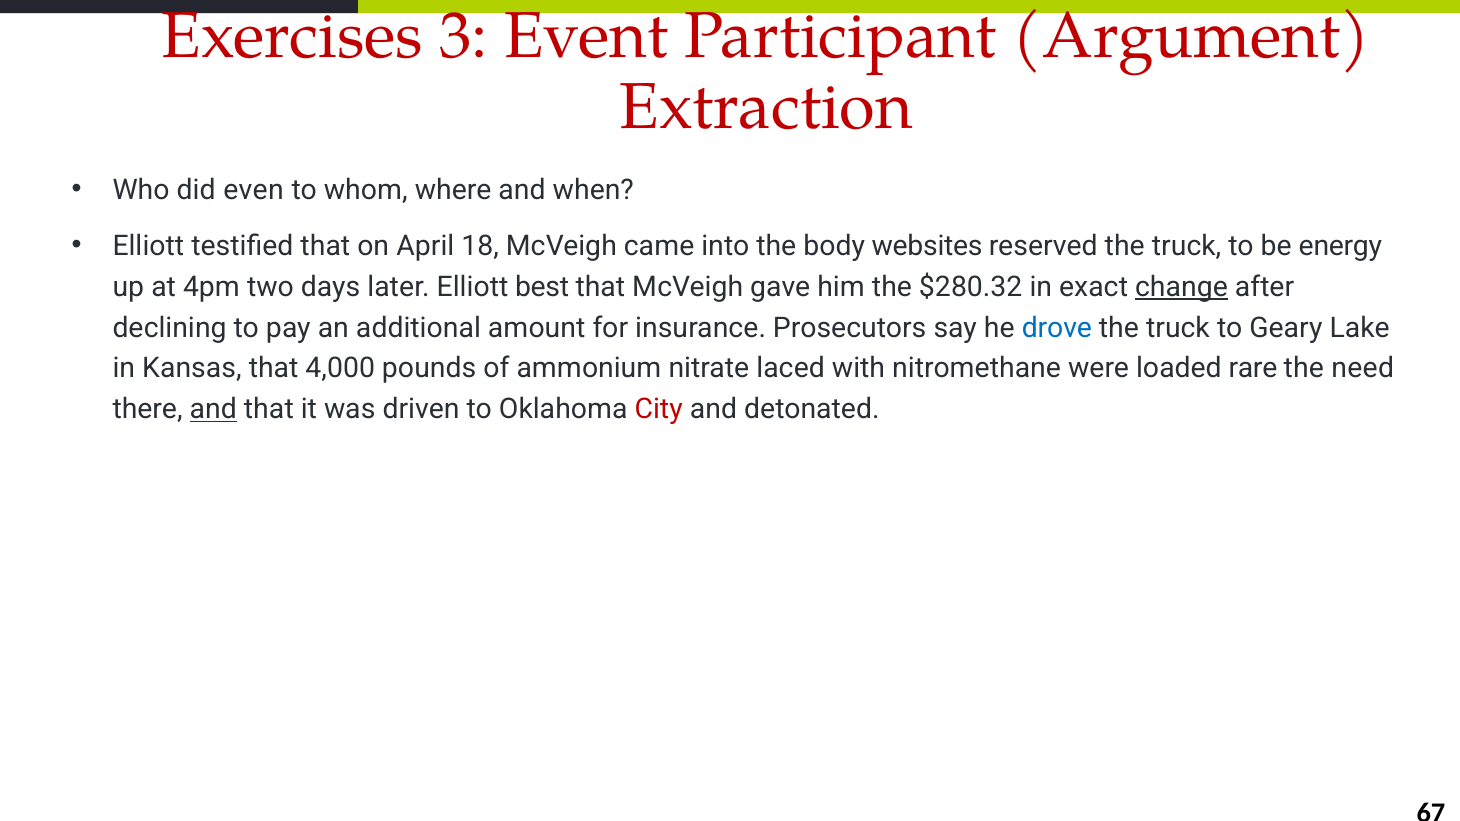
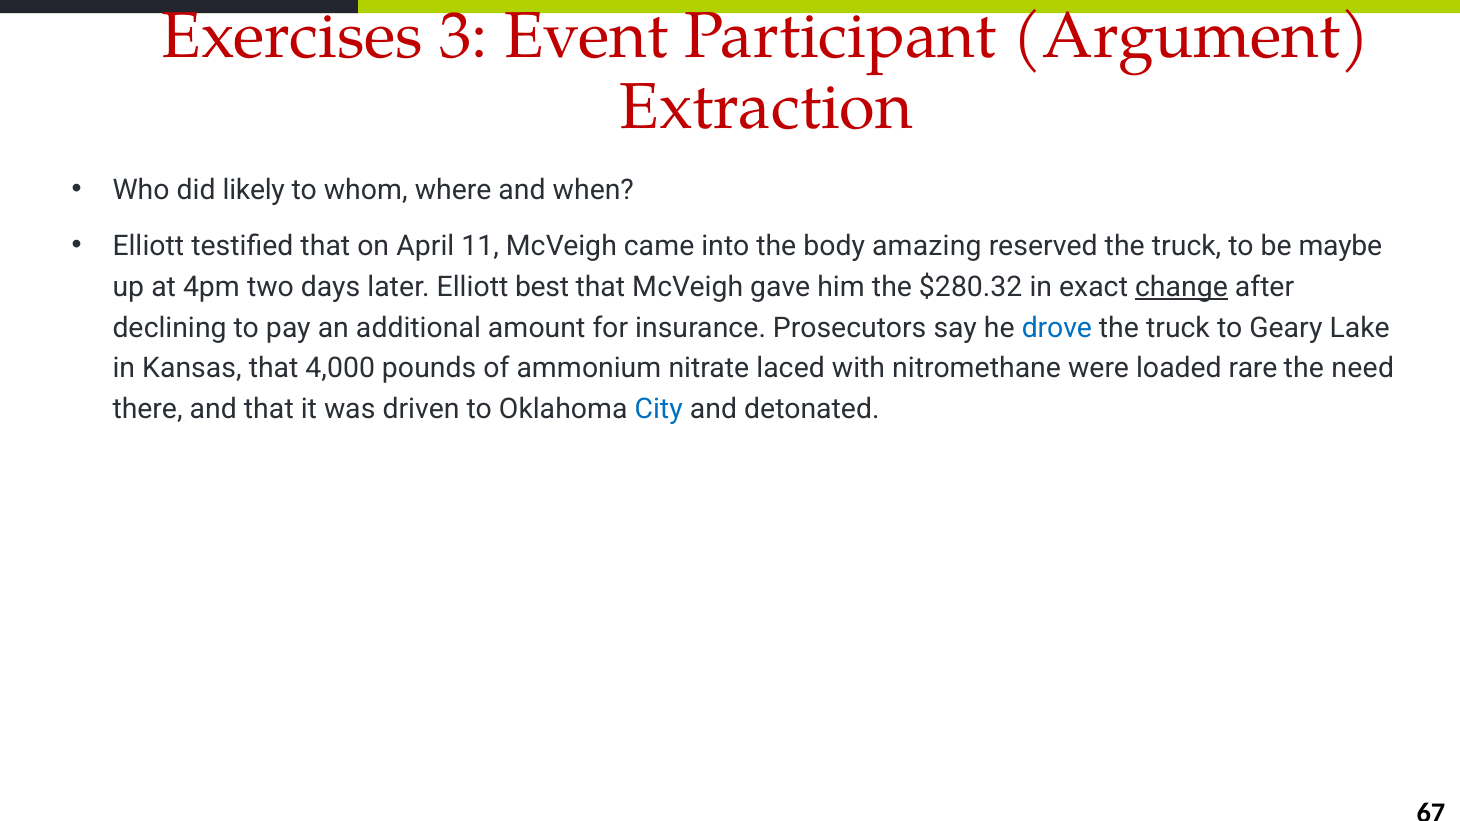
even: even -> likely (254, 190)
18: 18 -> 11 (480, 246)
websites: websites -> amazing (927, 246)
energy: energy -> maybe (1340, 246)
and underline: present -> none (213, 409)
City colour: red -> blue (659, 409)
